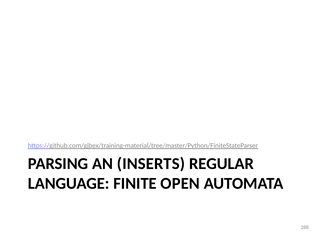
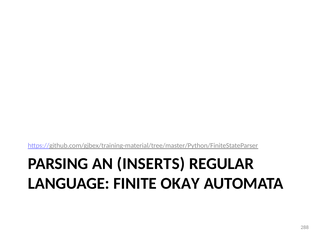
OPEN: OPEN -> OKAY (180, 183)
